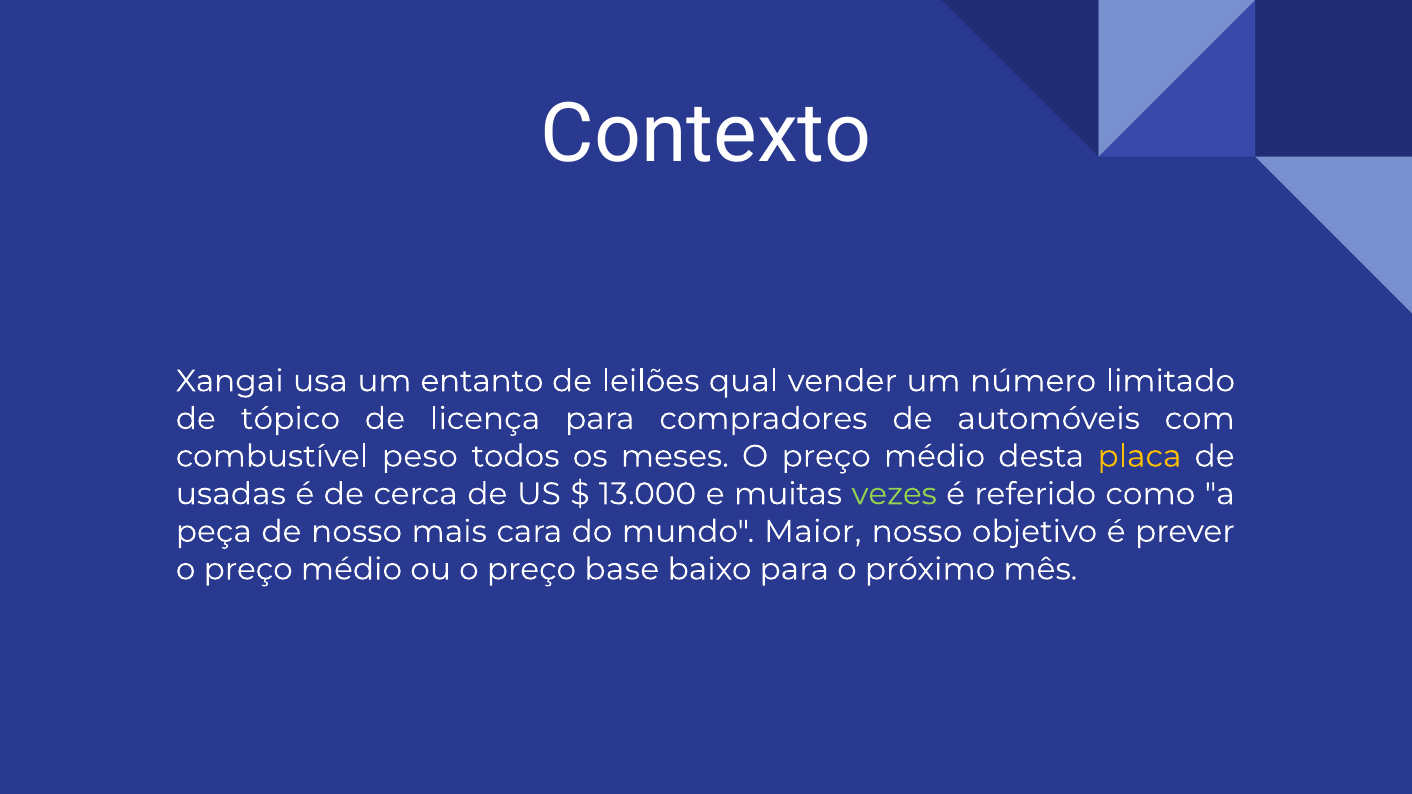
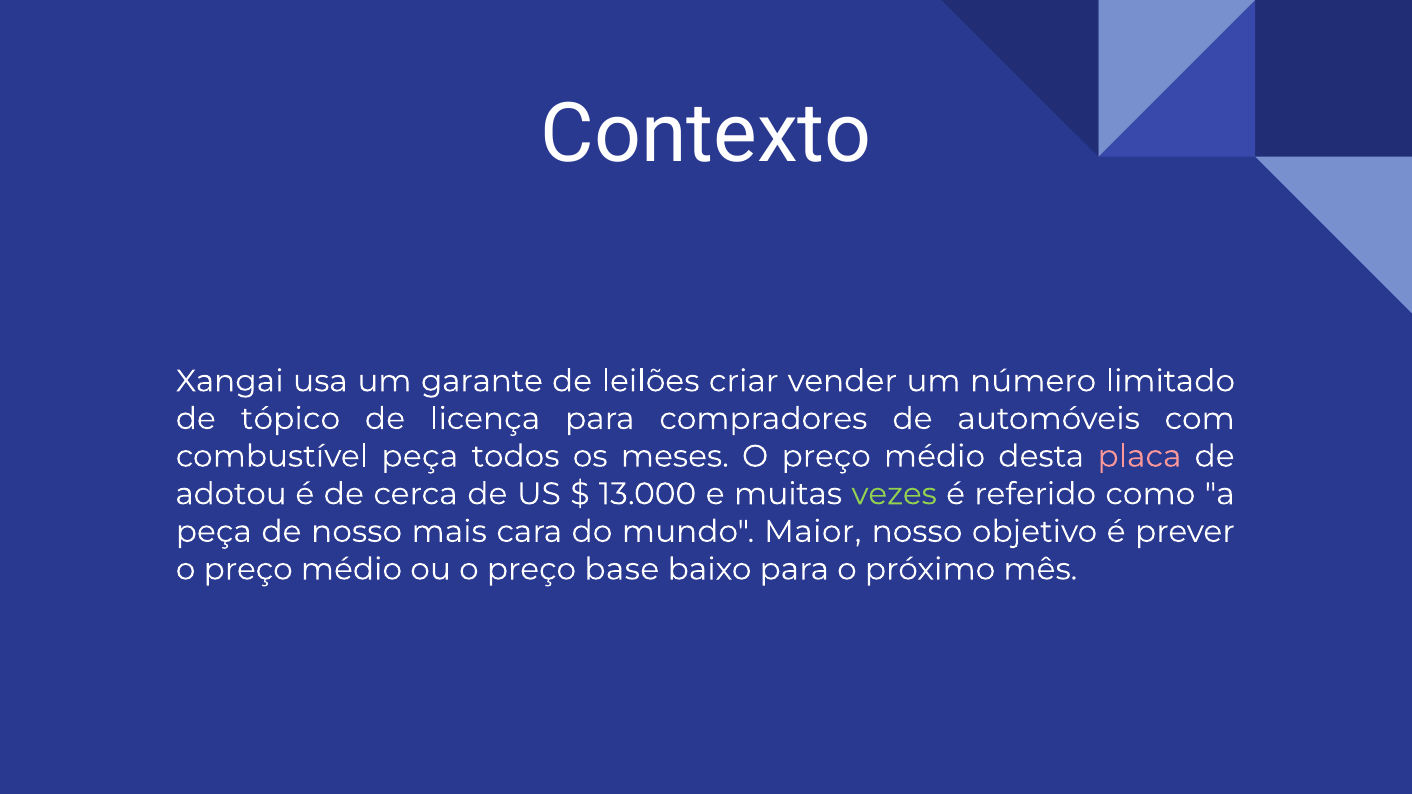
entanto: entanto -> garante (482, 381)
qual: qual -> criar (744, 381)
combustível peso: peso -> peça (420, 457)
placa colour: yellow -> pink (1139, 457)
usadas: usadas -> adotou (231, 494)
